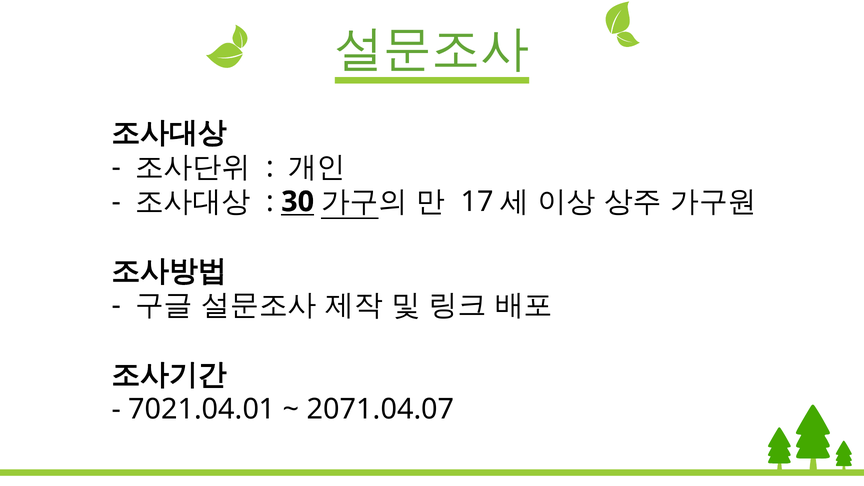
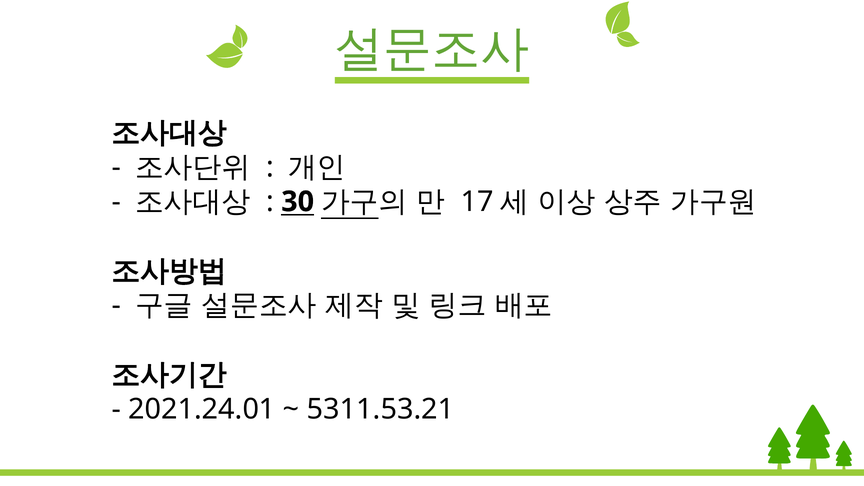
7021.04.01: 7021.04.01 -> 2021.24.01 (202, 409)
2071.04.07: 2071.04.07 -> 5311.53.21 (381, 409)
